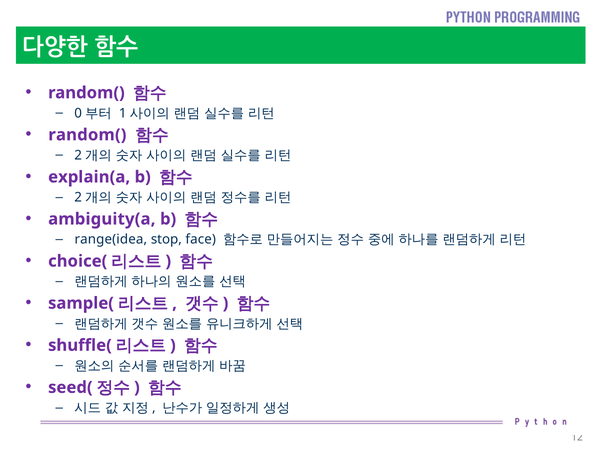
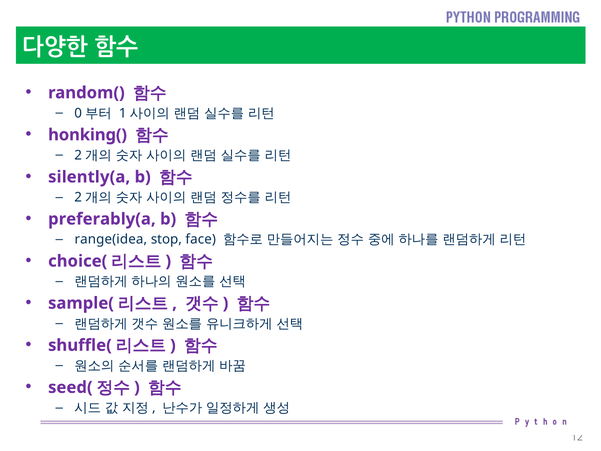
random(: random( -> honking( (88, 135)
explain(a: explain(a -> silently(a (89, 177)
ambiguity(a: ambiguity(a -> preferably(a (102, 219)
